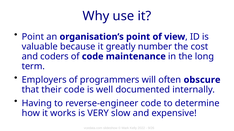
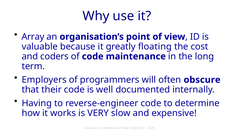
Point: Point -> Array (33, 37)
number: number -> floating (155, 47)
